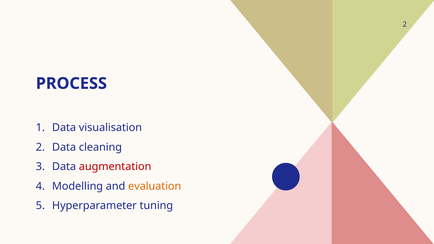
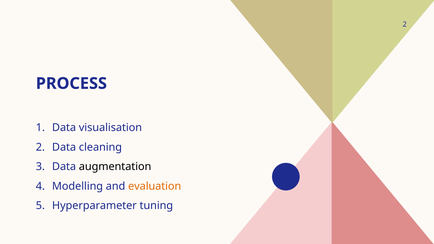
augmentation colour: red -> black (115, 167)
